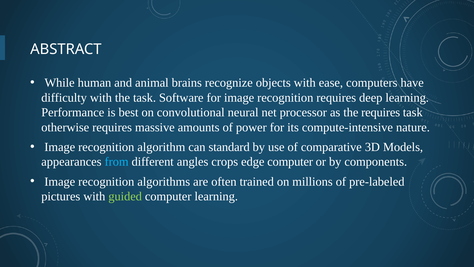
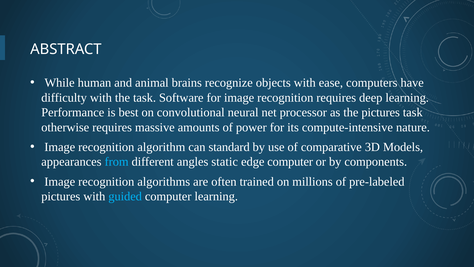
the requires: requires -> pictures (381, 112)
crops: crops -> static (225, 162)
guided colour: light green -> light blue (125, 196)
